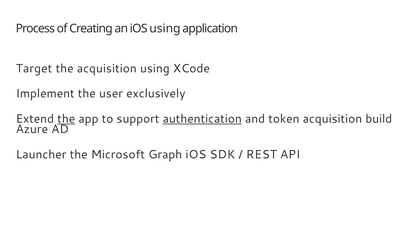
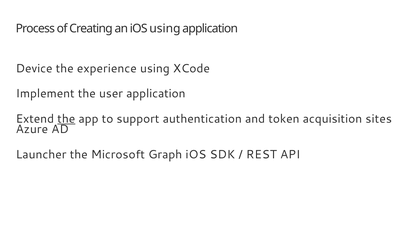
Target: Target -> Device (34, 69)
the acquisition: acquisition -> experience (107, 69)
user exclusively: exclusively -> application (156, 94)
authentication underline: present -> none (202, 119)
build: build -> sites (379, 119)
